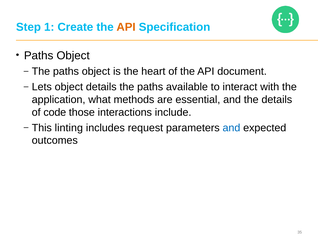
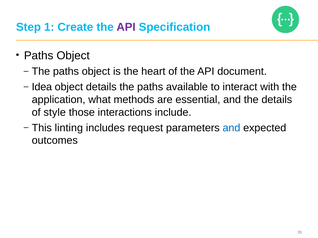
API colour: orange -> purple (126, 27)
Lets: Lets -> Idea (42, 87)
code: code -> style (55, 113)
